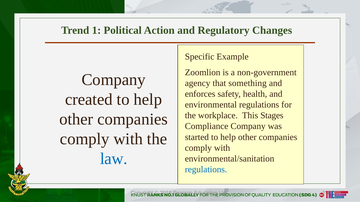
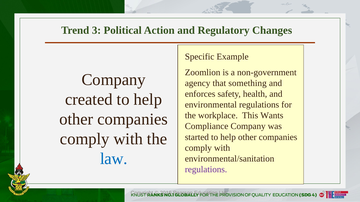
1: 1 -> 3 (96, 30)
Stages: Stages -> Wants (272, 116)
regulations colour: blue -> purple (206, 170)
